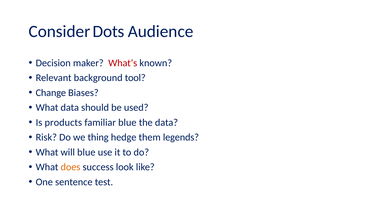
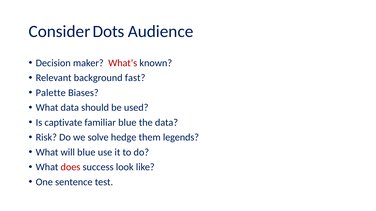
tool: tool -> fast (135, 78)
Change: Change -> Palette (51, 93)
products: products -> captivate (63, 123)
thing: thing -> solve (98, 138)
does colour: orange -> red (70, 168)
